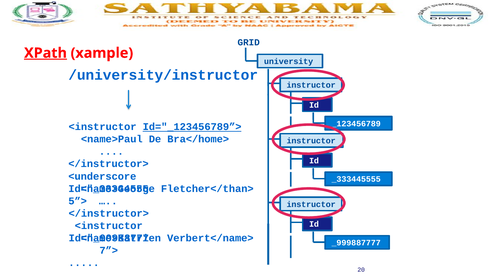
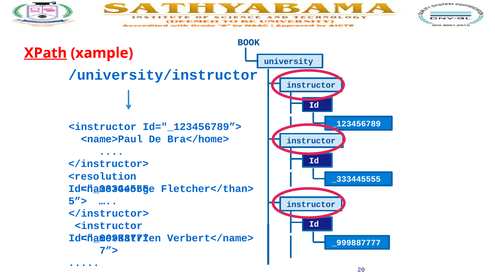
GRID: GRID -> BOOK (249, 42)
Id="_123456789”> underline: present -> none (192, 127)
<underscore: <underscore -> <resolution (102, 177)
